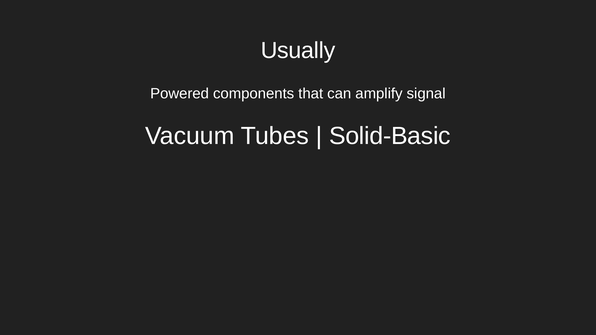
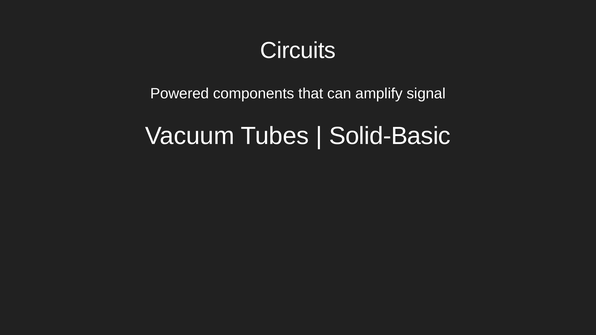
Usually: Usually -> Circuits (298, 50)
